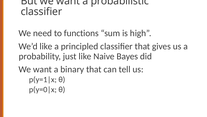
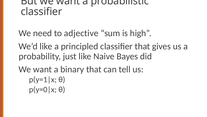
functions: functions -> adjective (81, 33)
